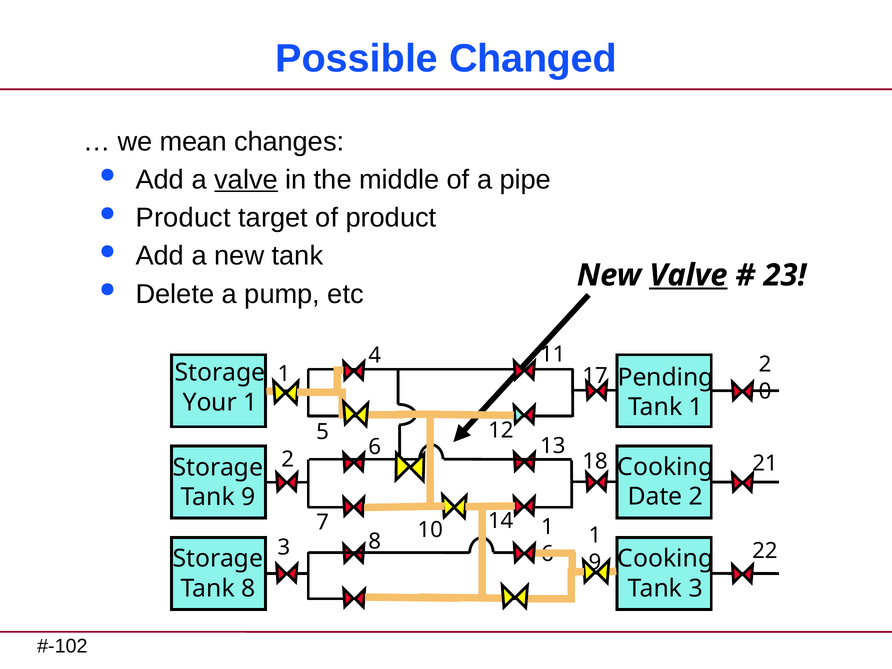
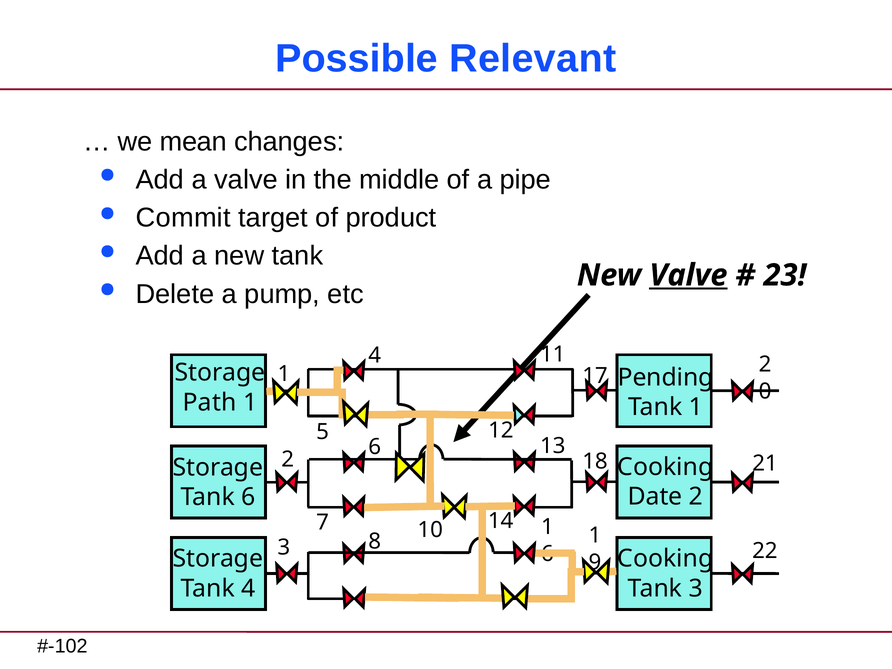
Changed: Changed -> Relevant (533, 58)
valve underline: present -> none (246, 180)
Product: Product -> Commit (183, 218)
Your: Your -> Path (210, 403)
Tank 9: 9 -> 6 (248, 497)
Tank 8: 8 -> 4 (248, 589)
